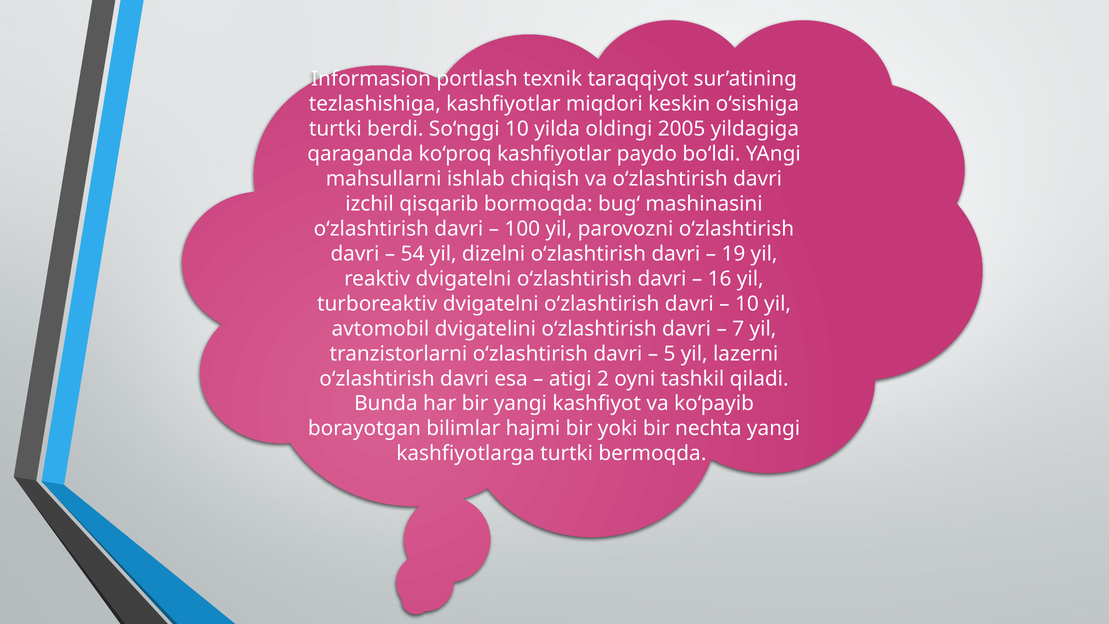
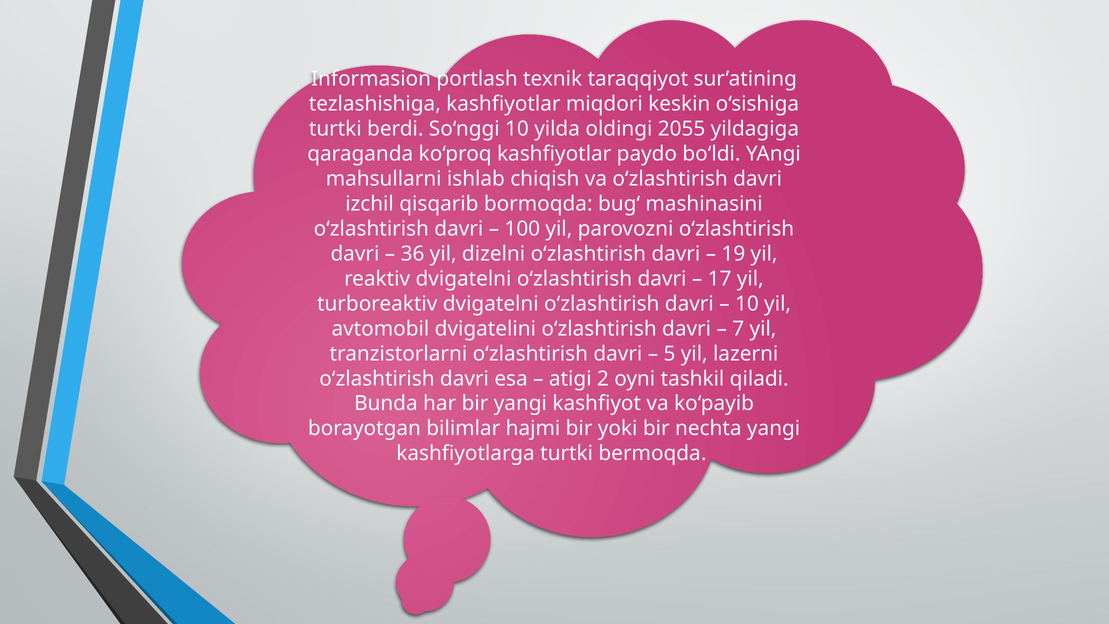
2005: 2005 -> 2055 (682, 129)
54: 54 -> 36 (413, 254)
16: 16 -> 17 (720, 279)
